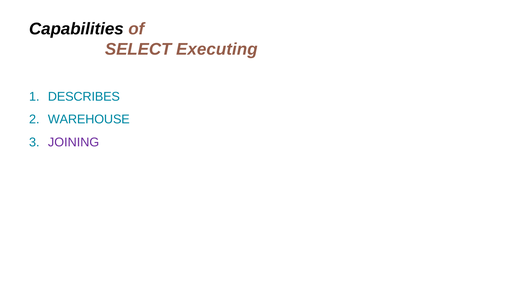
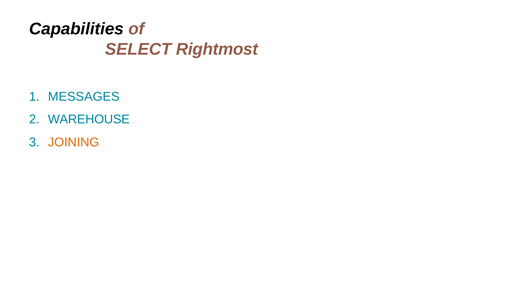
Executing: Executing -> Rightmost (217, 49)
DESCRIBES: DESCRIBES -> MESSAGES (84, 96)
JOINING colour: purple -> orange (74, 142)
